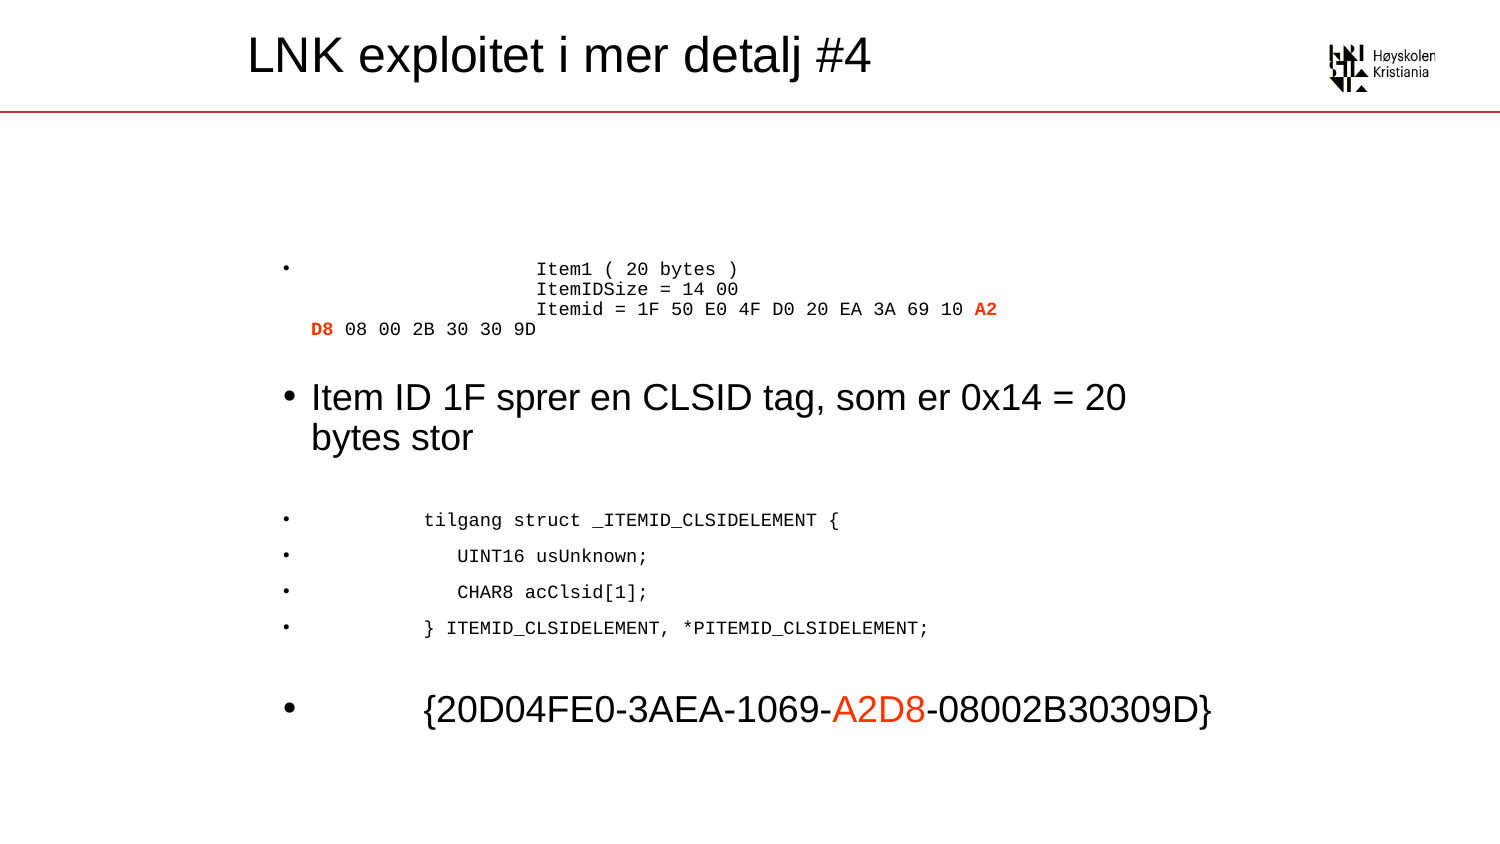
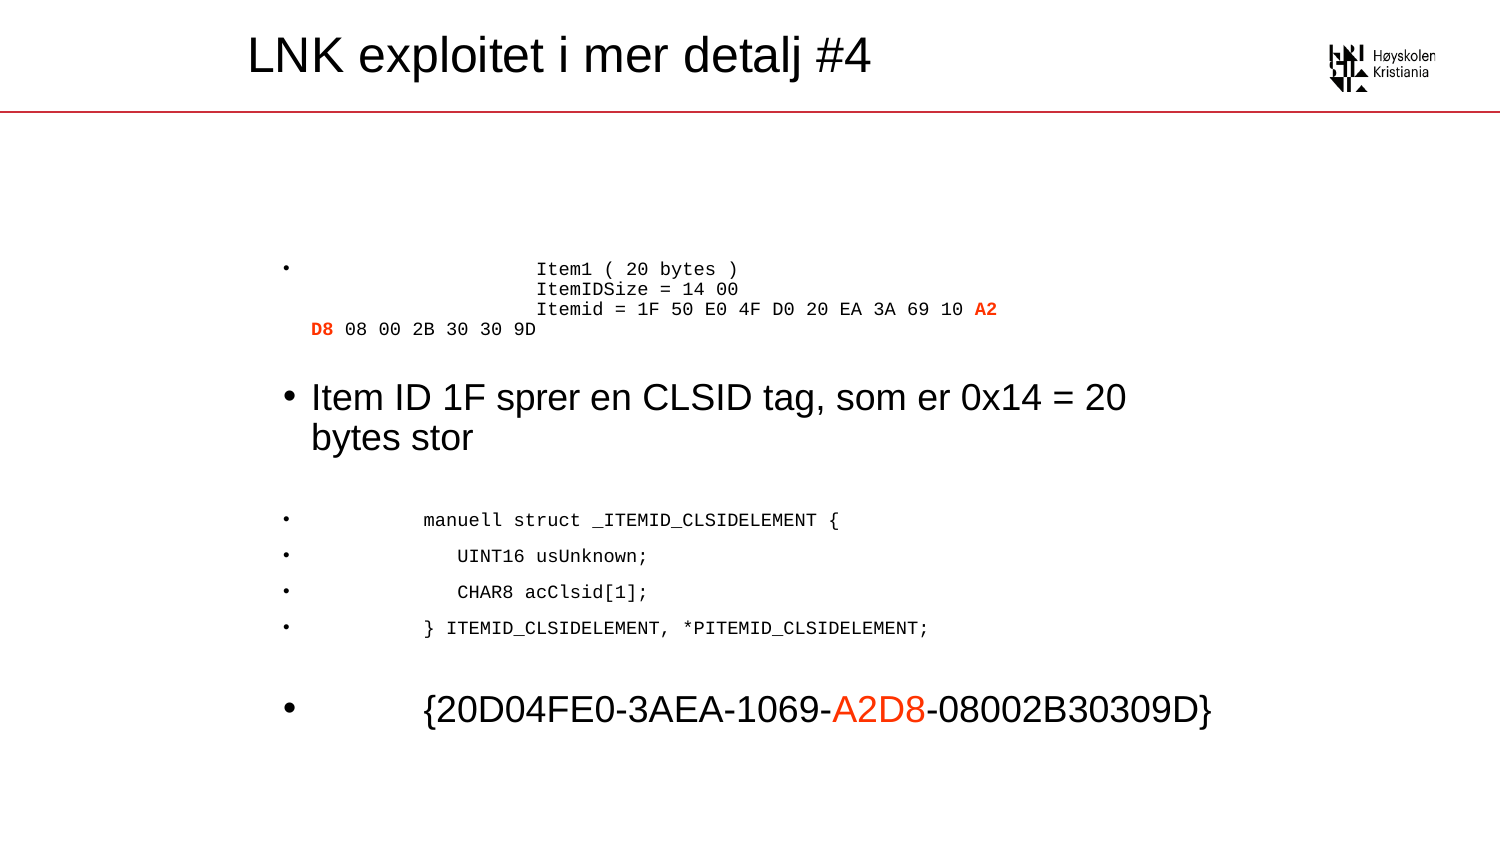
tilgang: tilgang -> manuell (463, 520)
